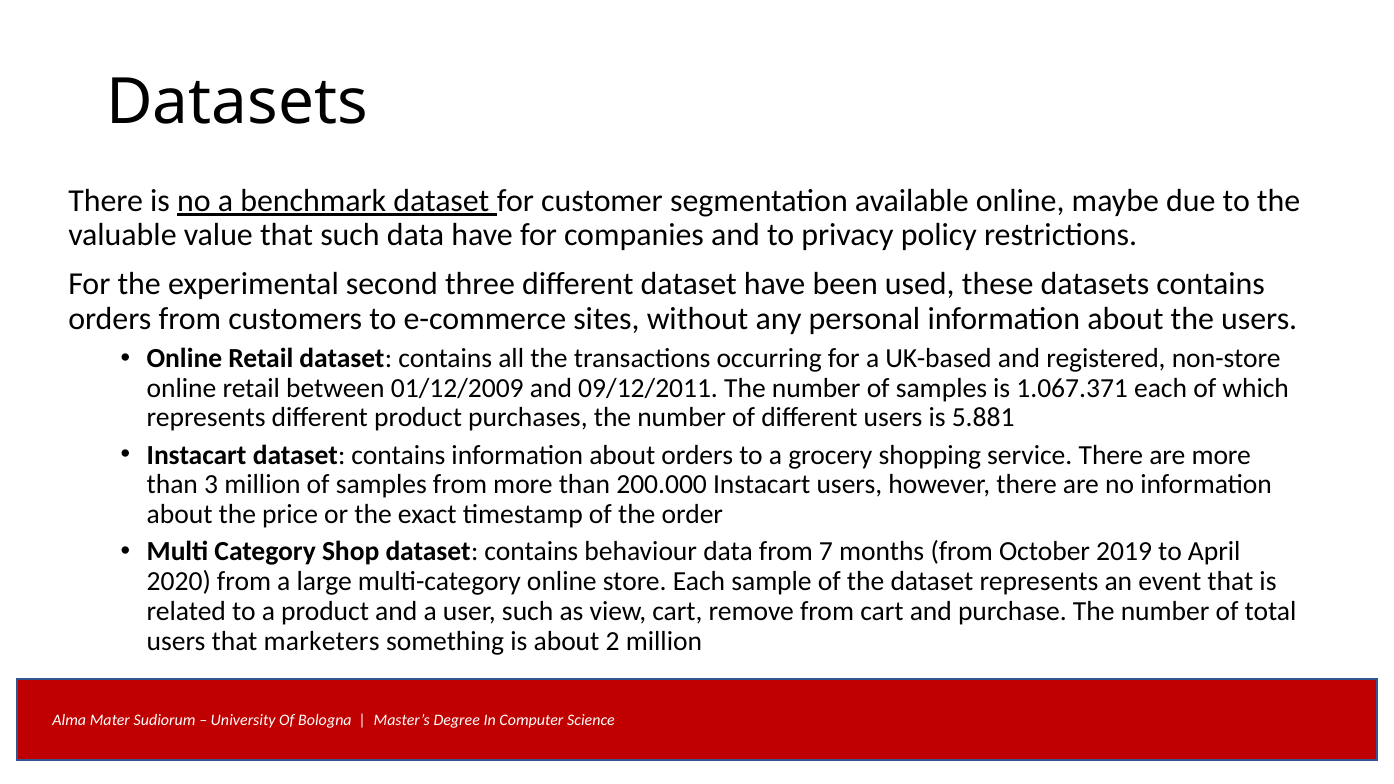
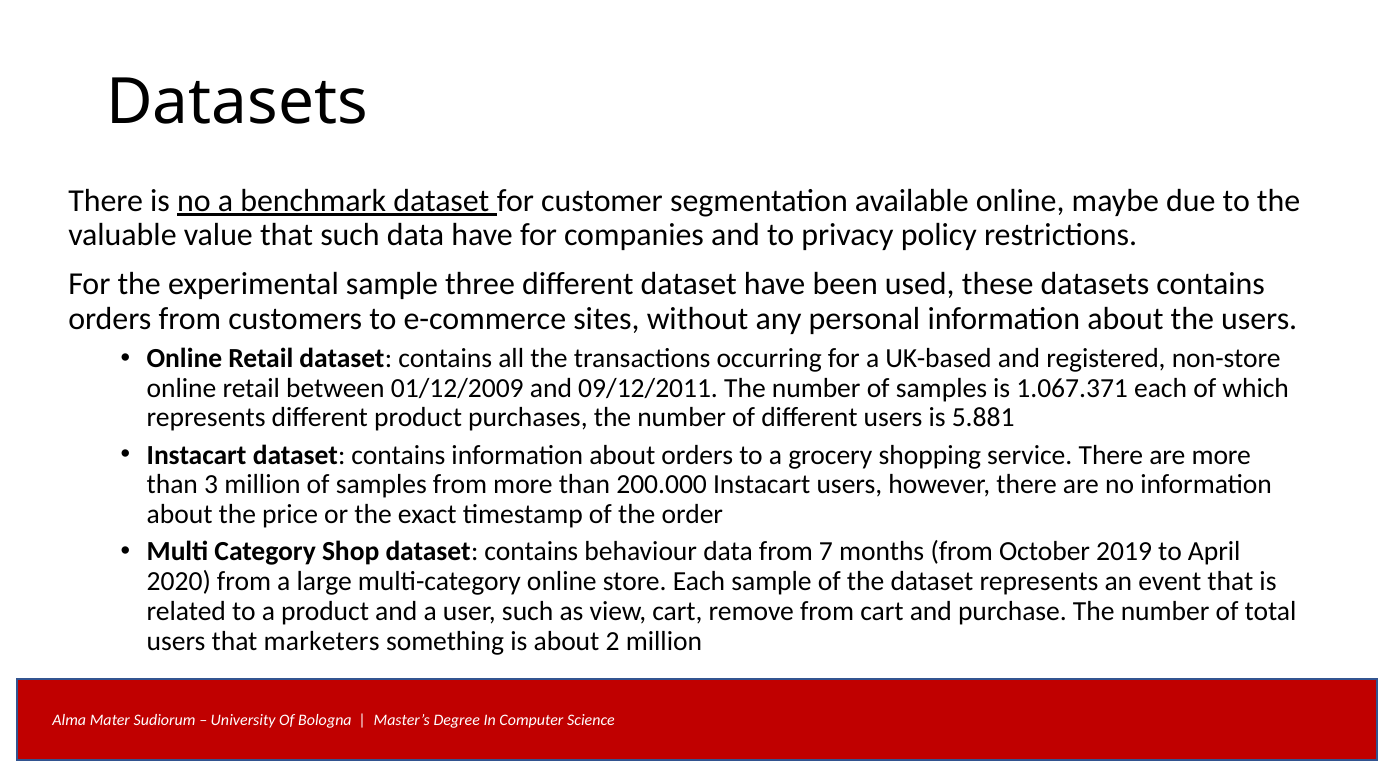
experimental second: second -> sample (392, 284)
